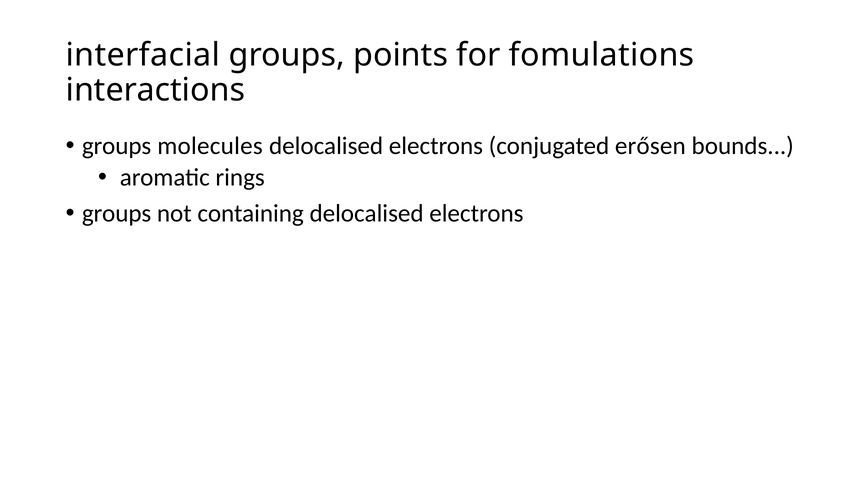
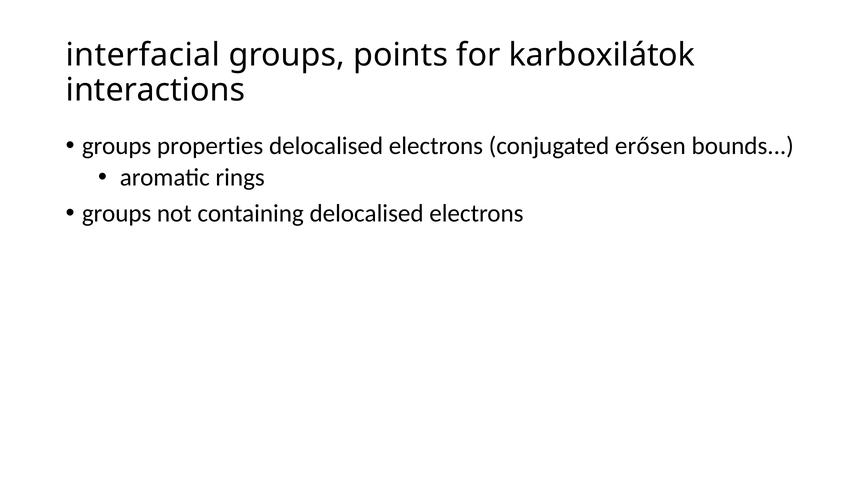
fomulations: fomulations -> karboxilátok (602, 55)
molecules: molecules -> properties (210, 146)
